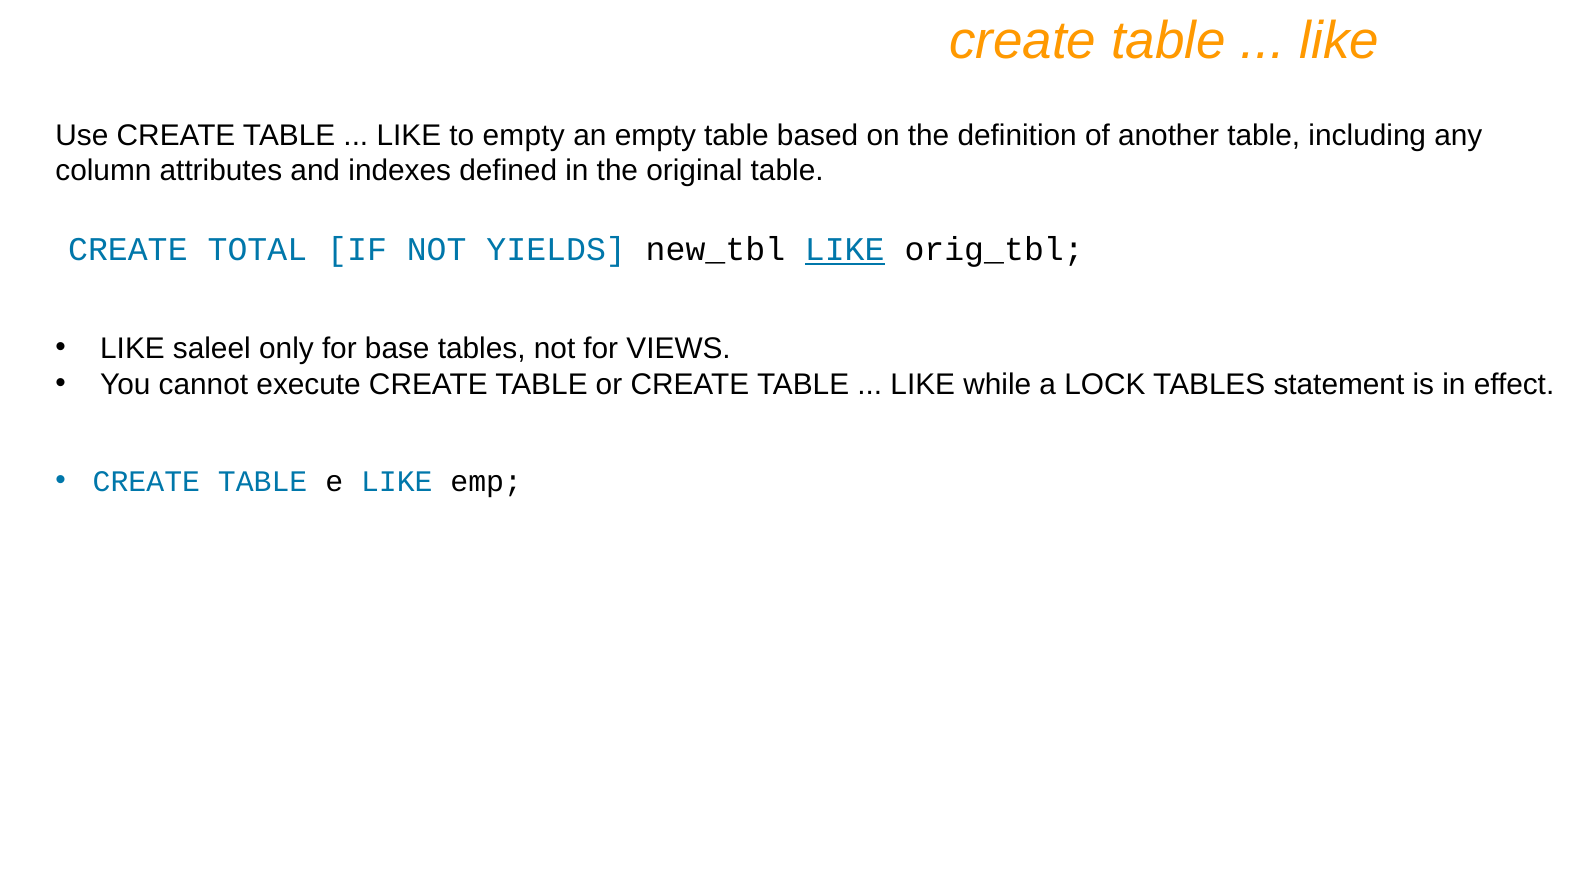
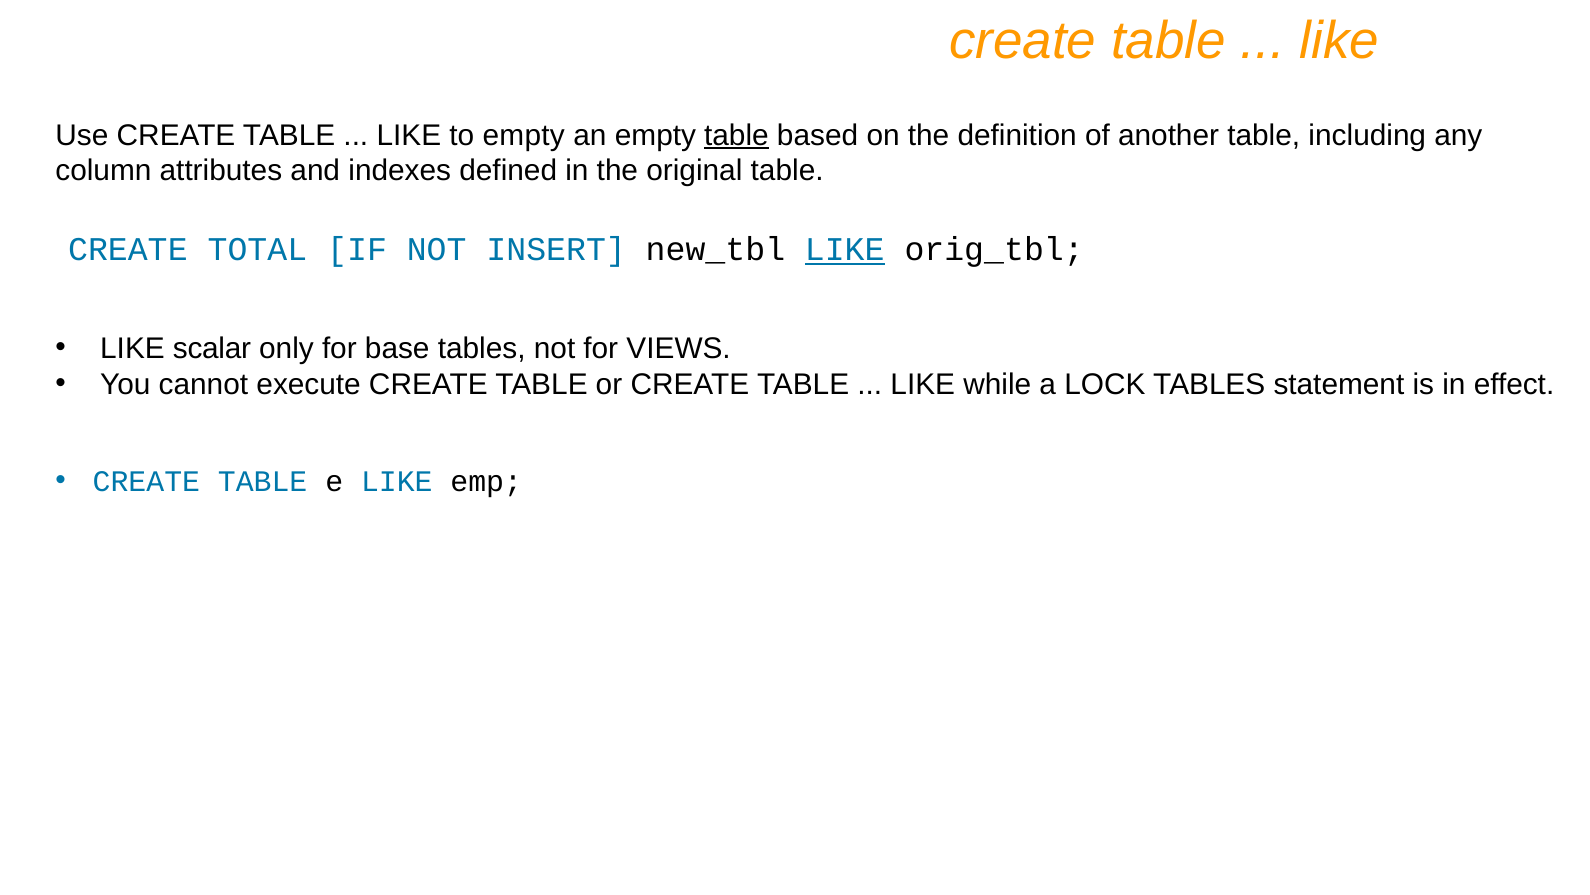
table underline: none -> present (736, 135)
YIELDS: YIELDS -> INSERT (556, 250)
saleel: saleel -> scalar (212, 348)
